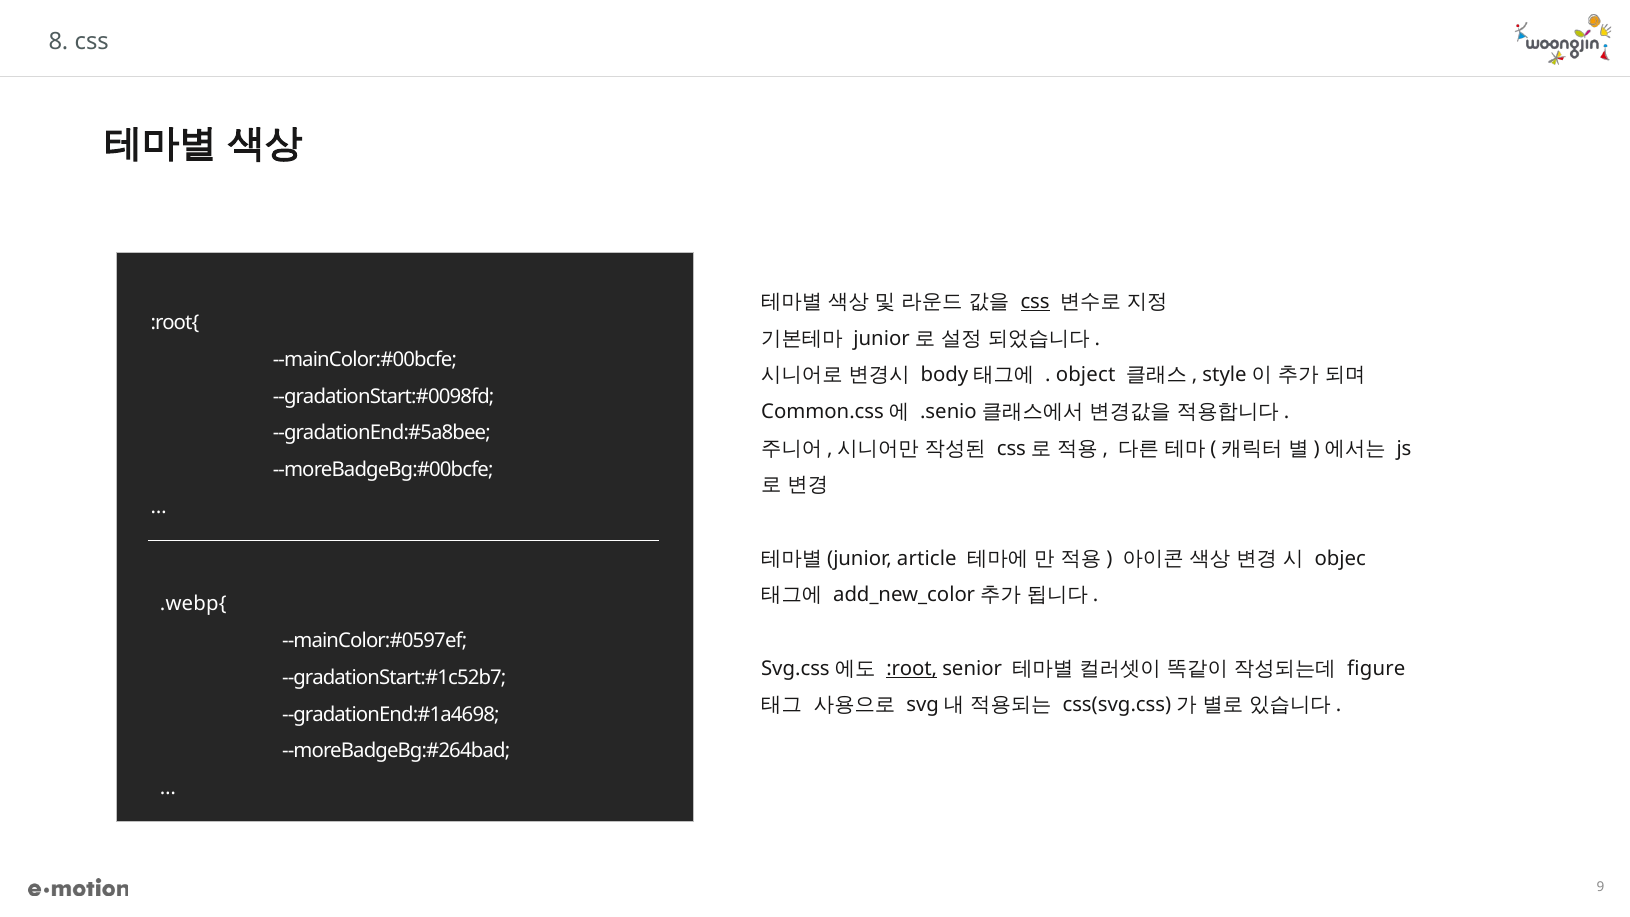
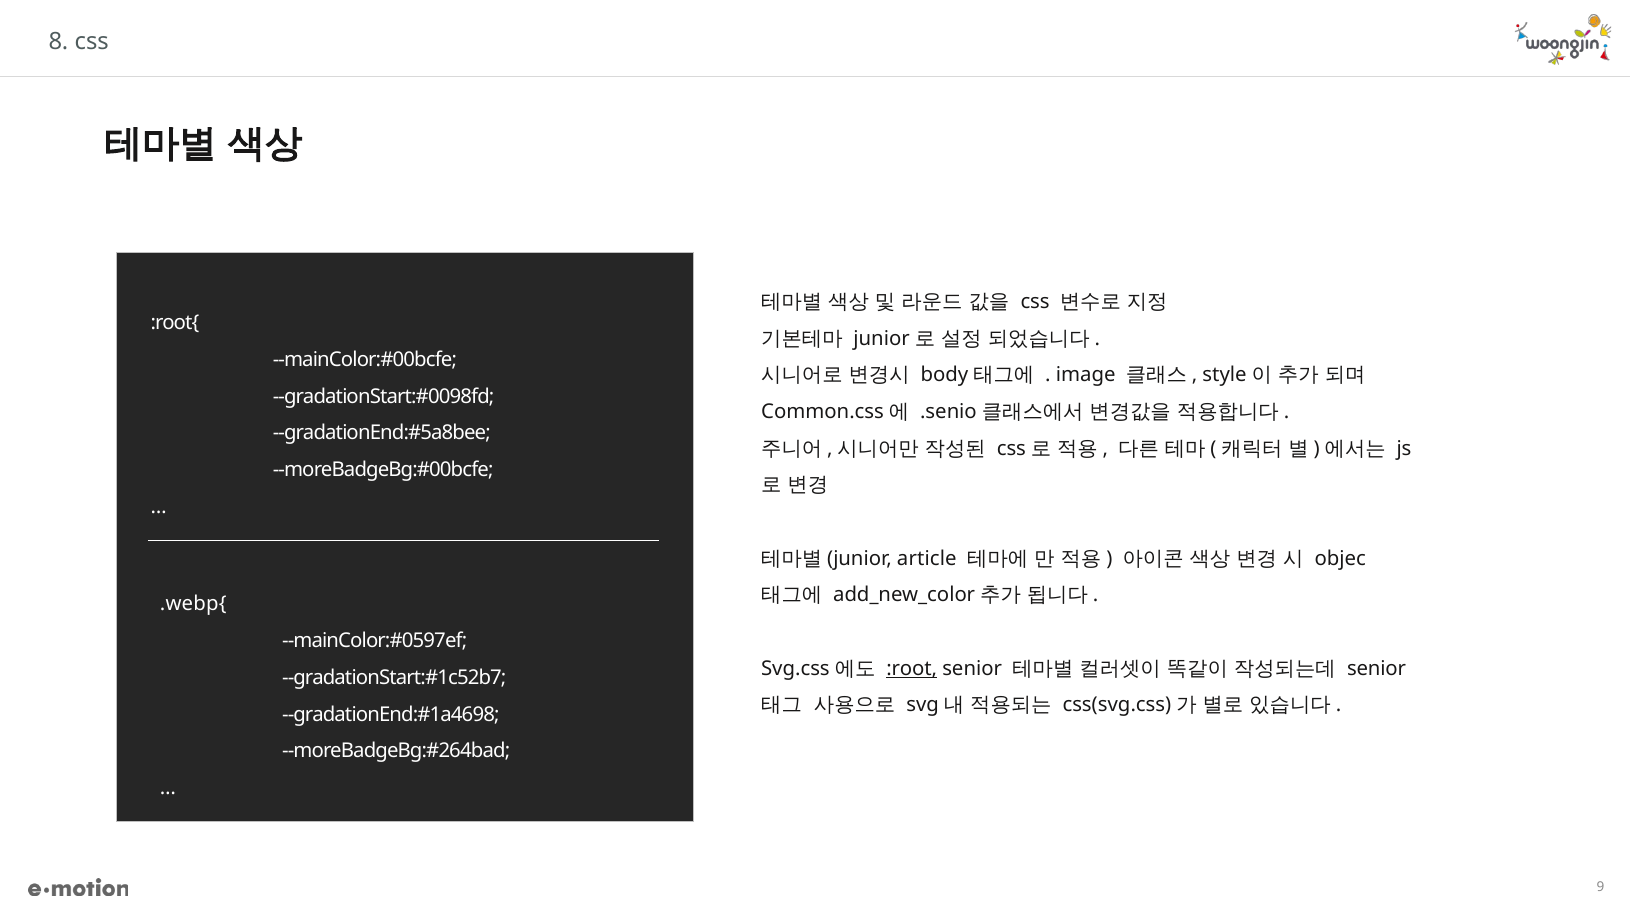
css underline: present -> none (1035, 302)
object: object -> image (1086, 375)
figure: figure -> senior (1377, 668)
